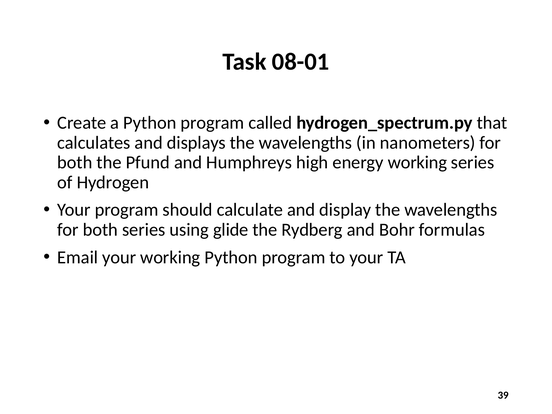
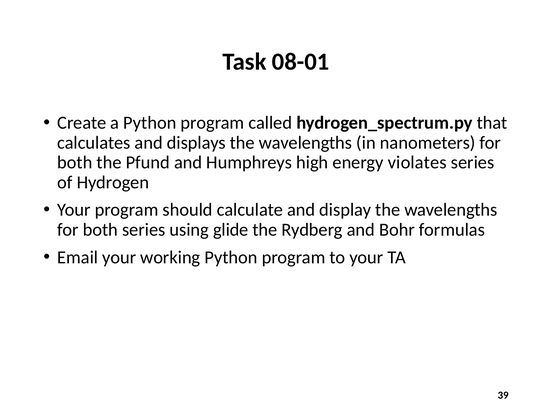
energy working: working -> violates (417, 163)
